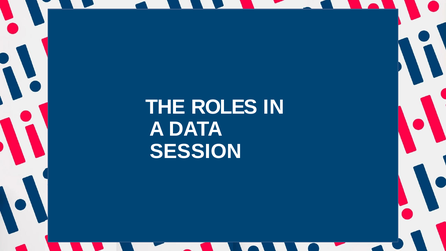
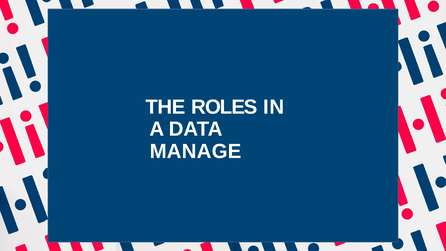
SESSION: SESSION -> MANAGE (196, 151)
